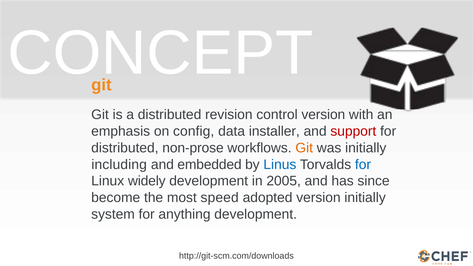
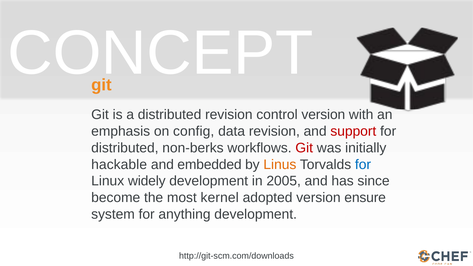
data installer: installer -> revision (274, 131)
non-prose: non-prose -> non-berks (193, 148)
Git colour: orange -> red (304, 148)
including: including -> hackable (119, 164)
Linus colour: blue -> orange (280, 164)
speed: speed -> kernel (220, 198)
version initially: initially -> ensure (365, 198)
